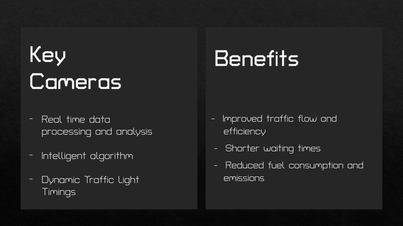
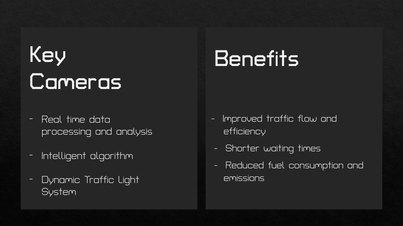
Timings: Timings -> System (59, 193)
